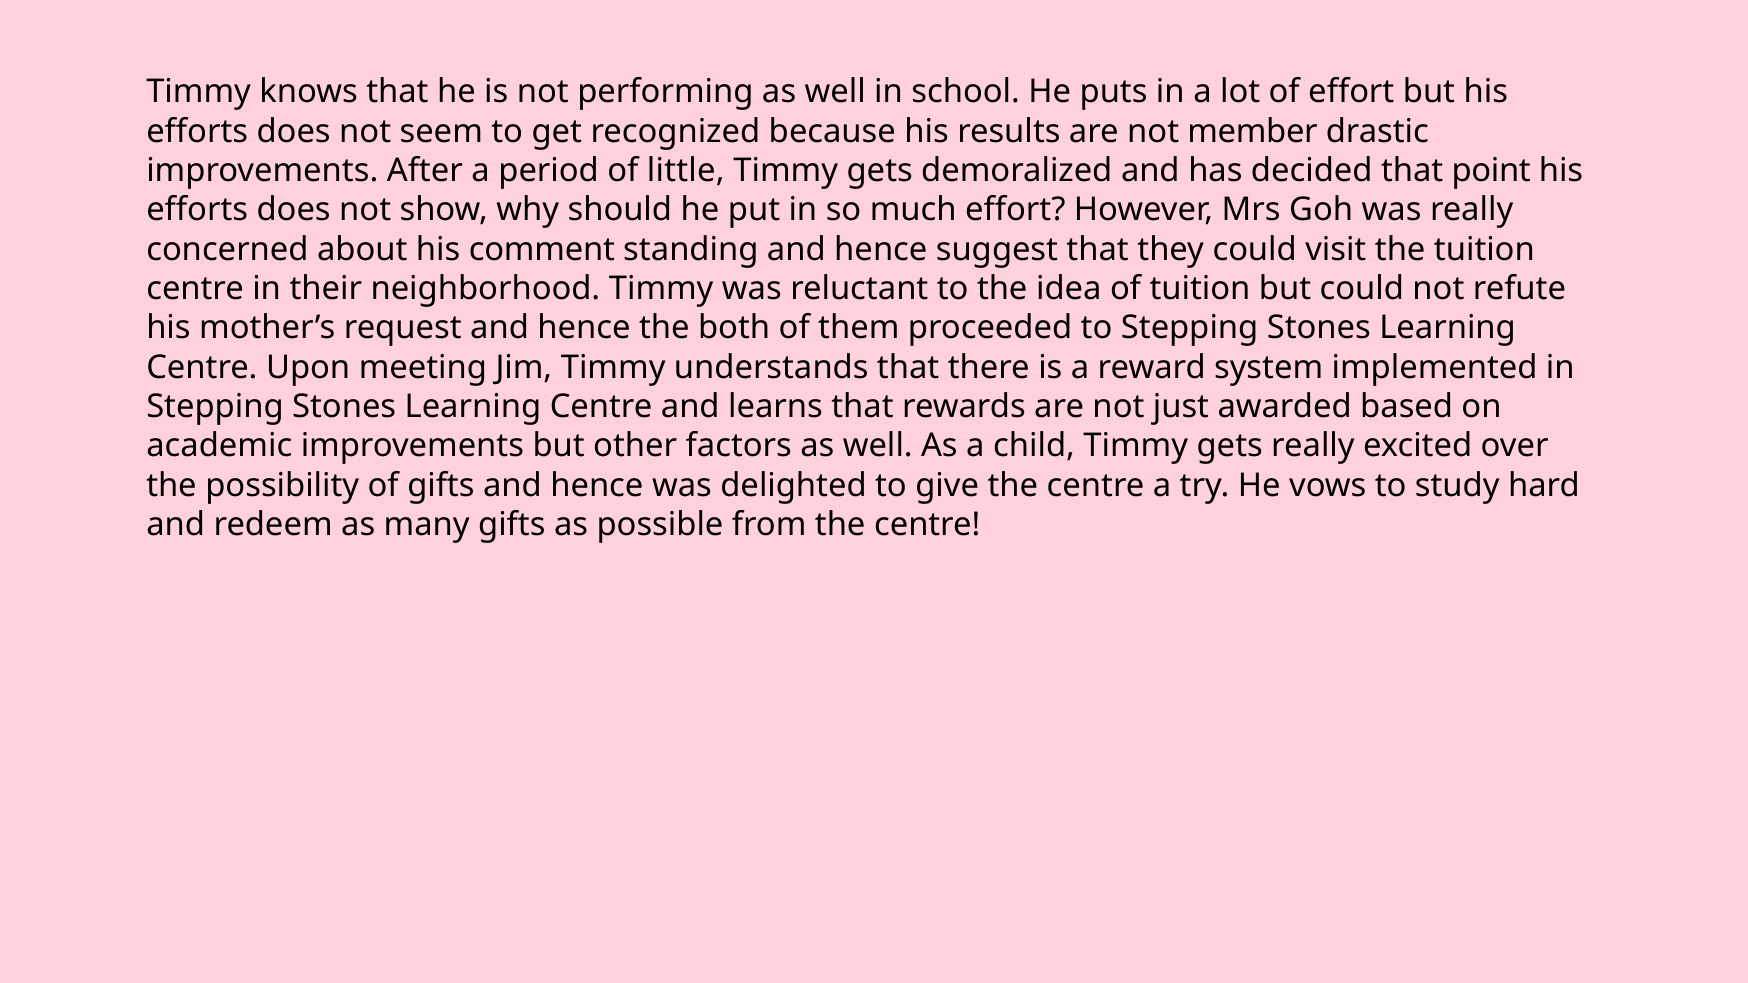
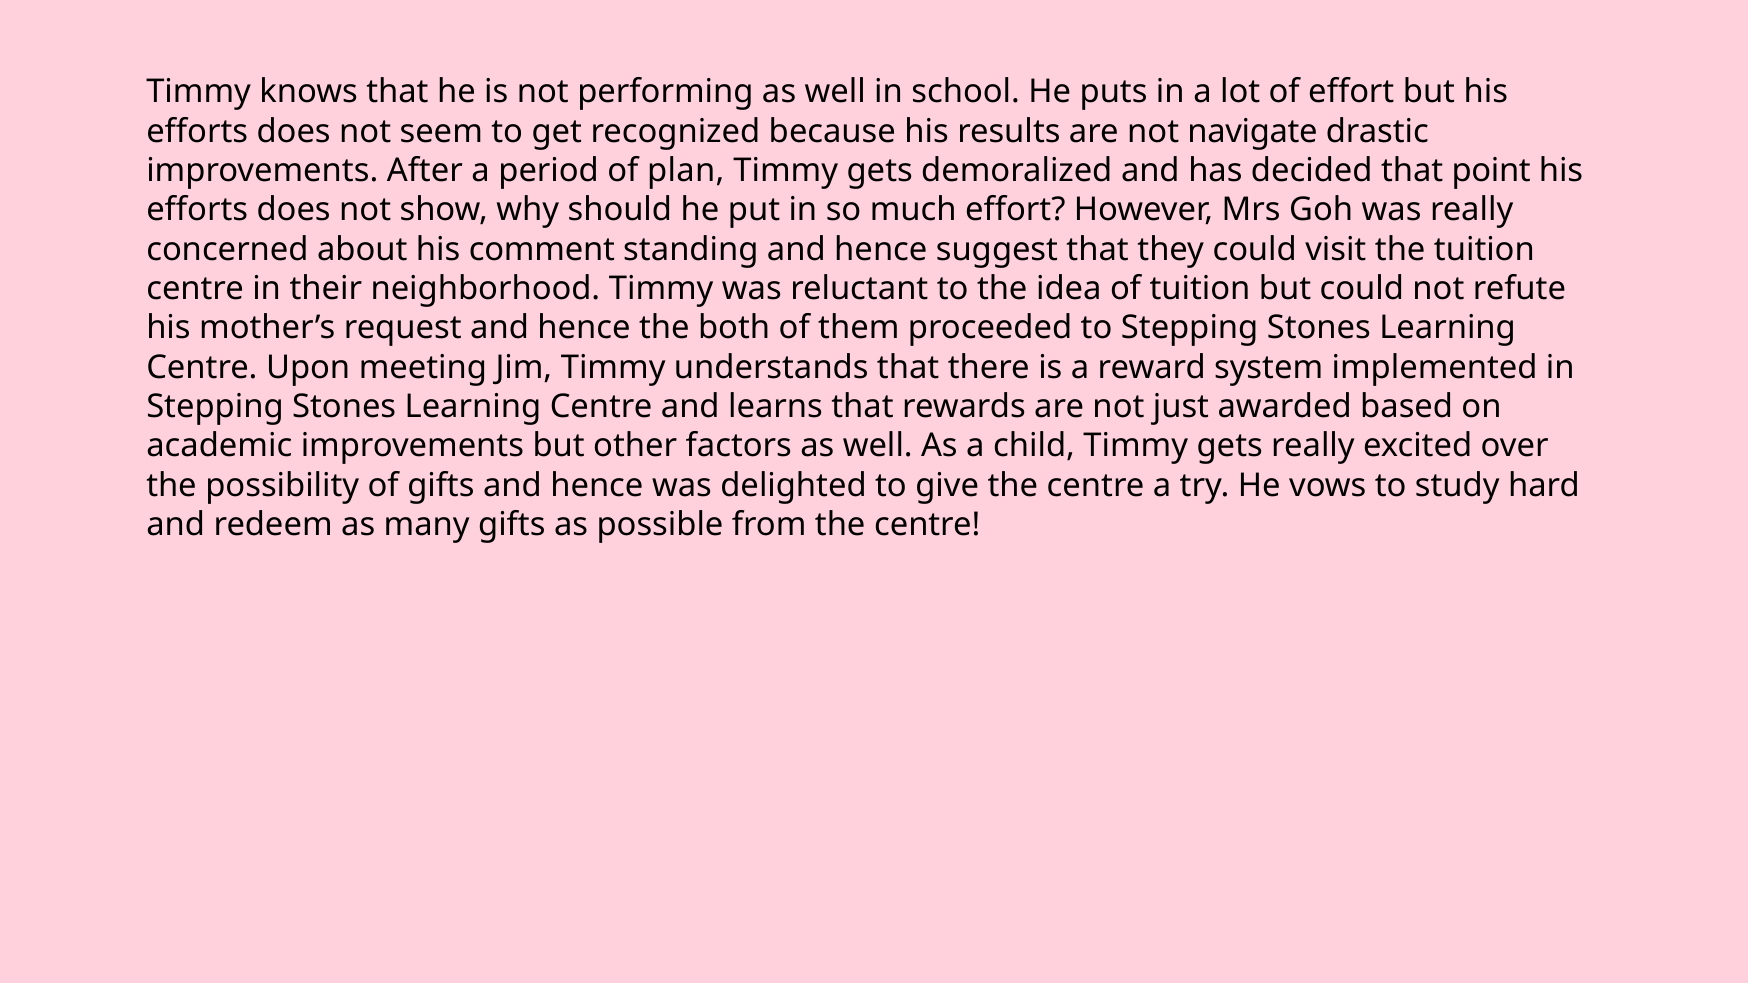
member: member -> navigate (1253, 132)
little: little -> plan (686, 171)
